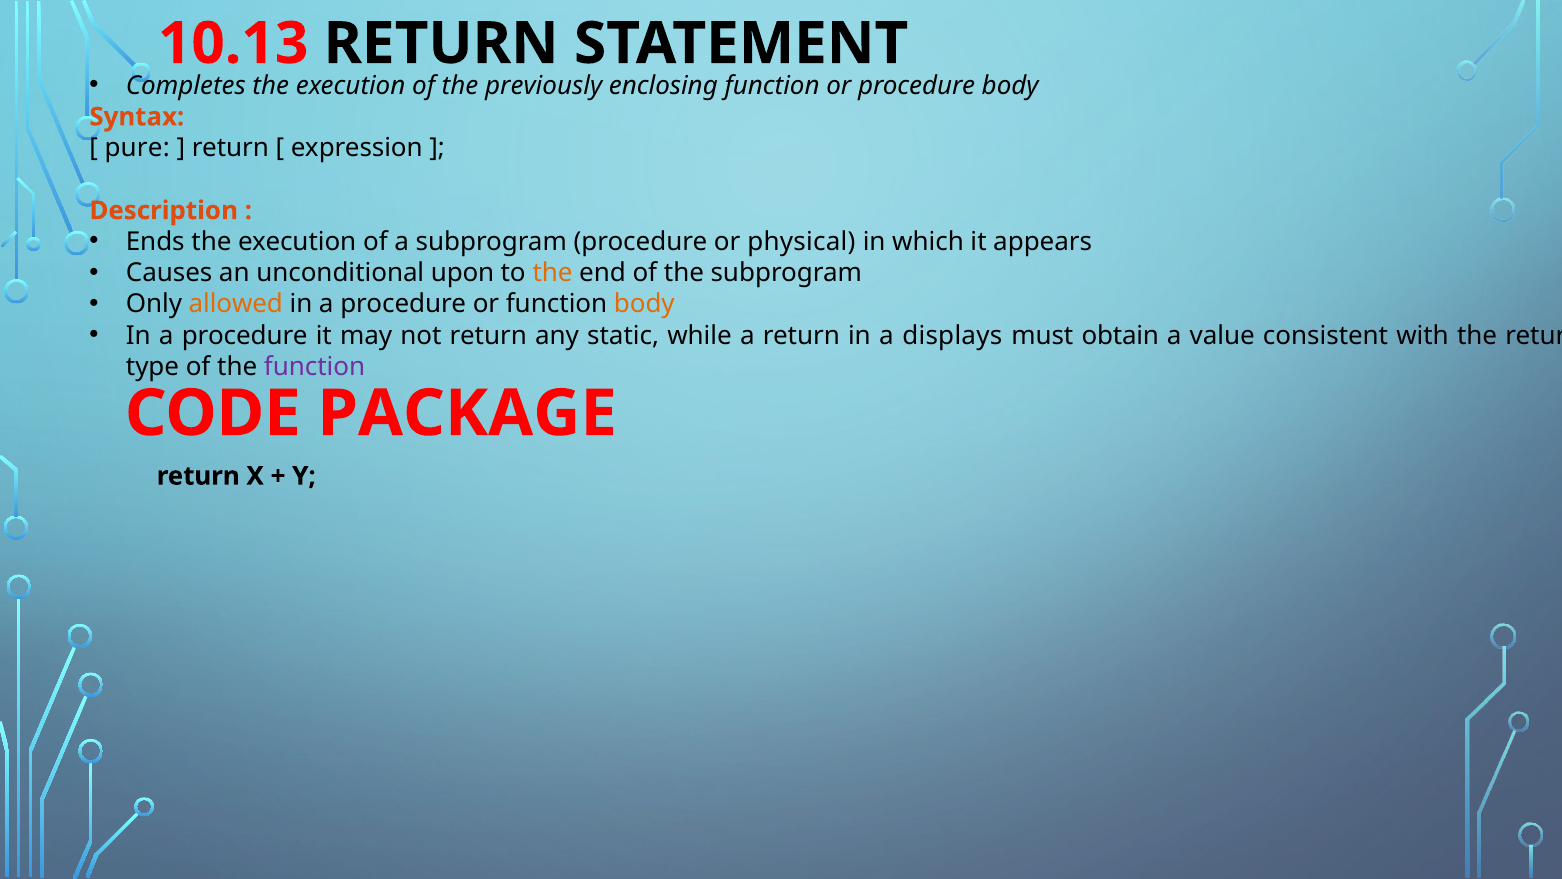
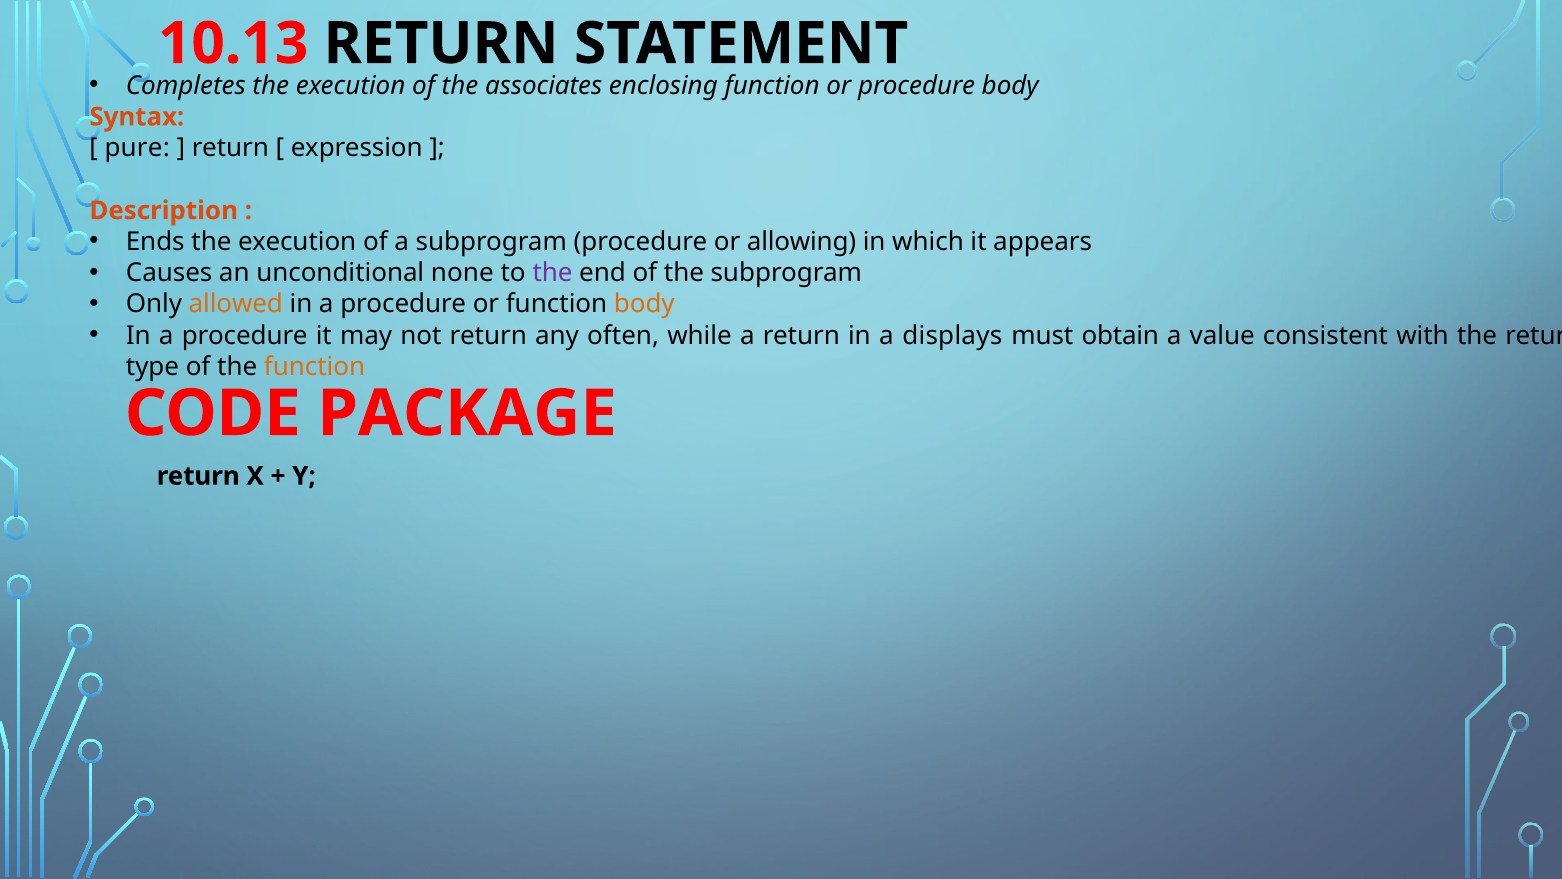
previously: previously -> associates (544, 86)
physical: physical -> allowing (802, 242)
upon: upon -> none (462, 273)
the colour: orange -> purple (553, 273)
static: static -> often (623, 335)
function colour: purple -> orange (315, 367)
